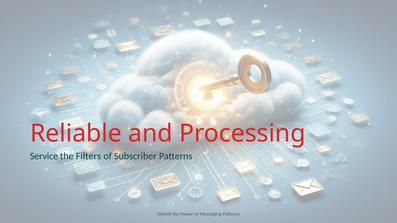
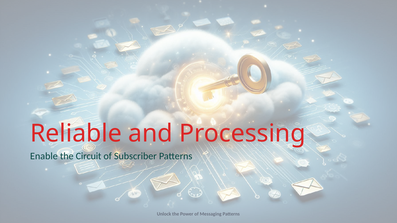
Service: Service -> Enable (44, 156)
Filters: Filters -> Circuit (89, 156)
